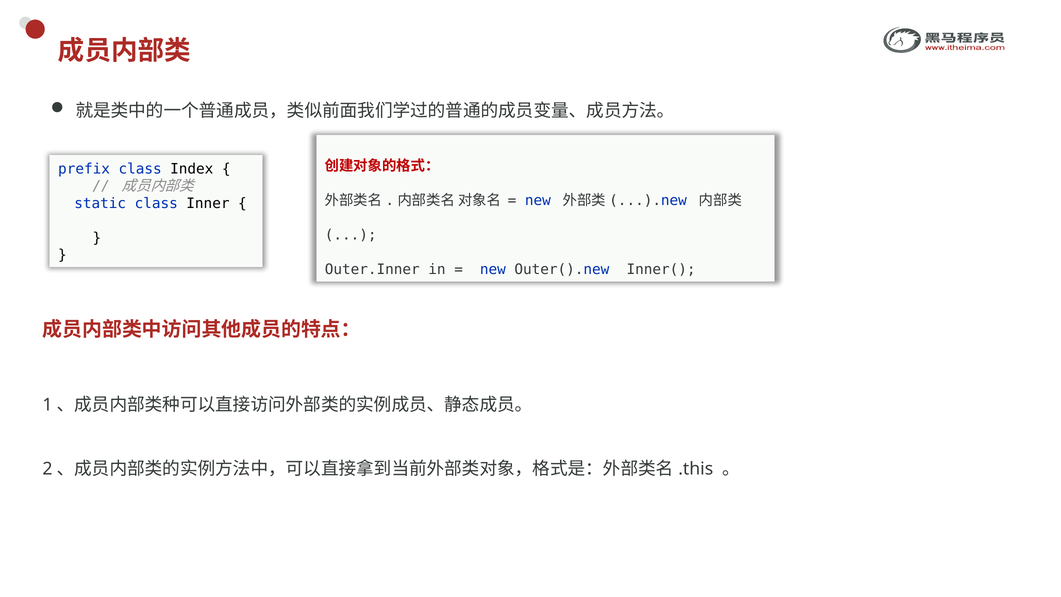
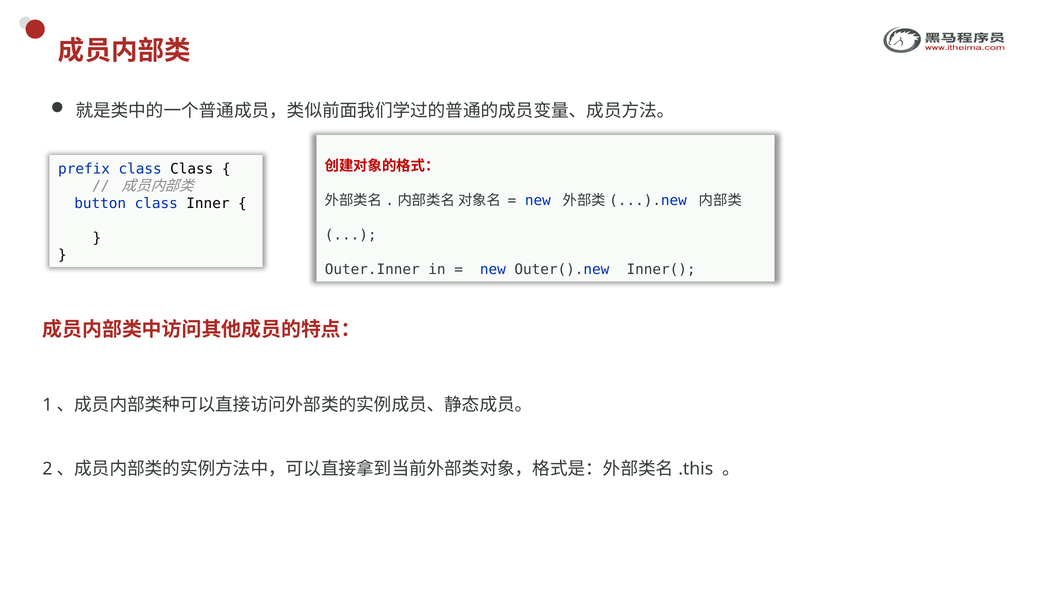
class Index: Index -> Class (192, 169)
static: static -> button (100, 203)
